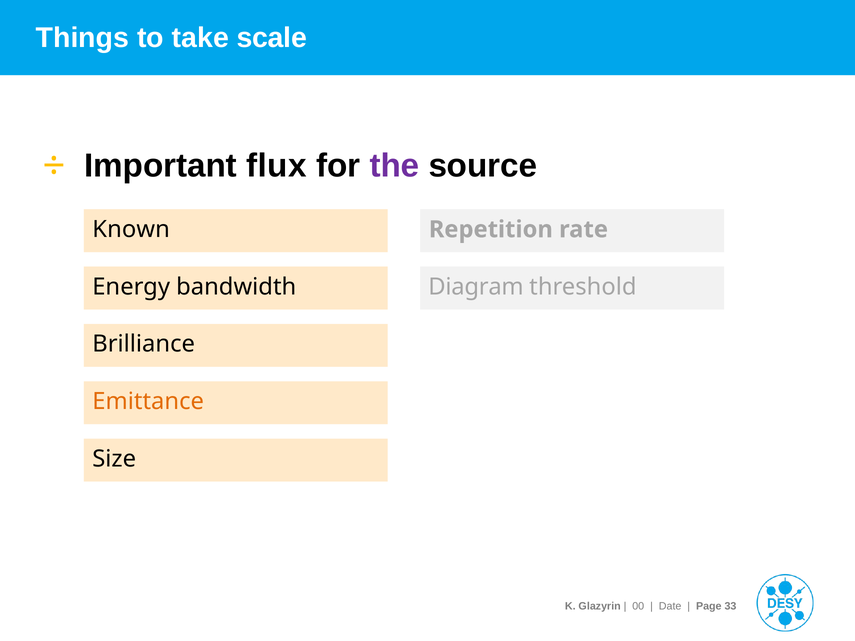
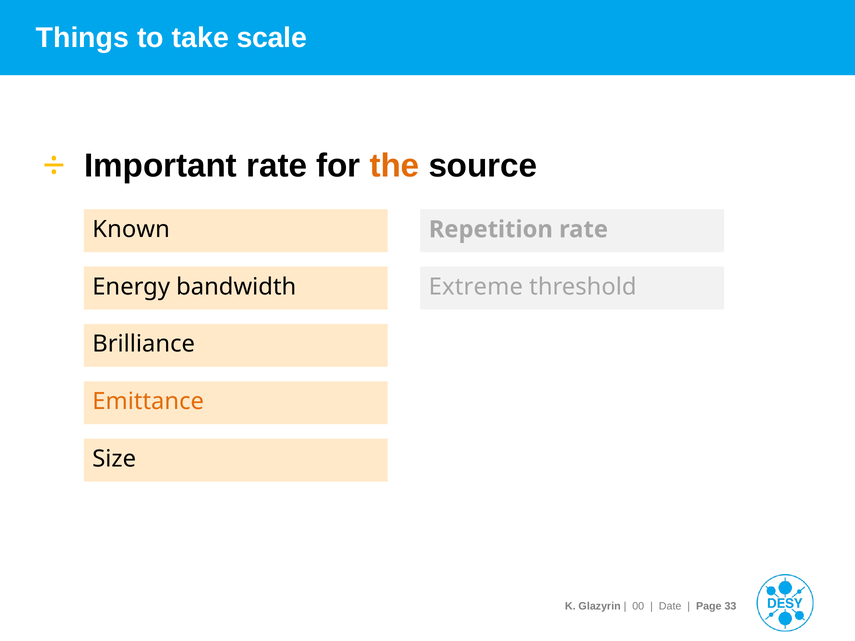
Important flux: flux -> rate (277, 166)
the colour: purple -> orange (395, 166)
Diagram: Diagram -> Extreme (476, 287)
